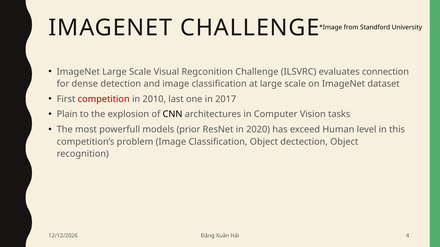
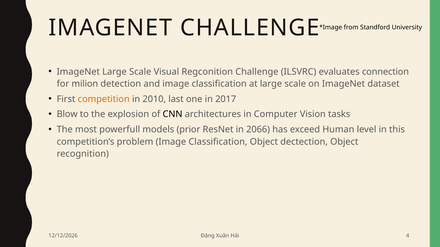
dense: dense -> milion (85, 84)
competition colour: red -> orange (104, 99)
Plain: Plain -> Blow (67, 115)
2020: 2020 -> 2066 (258, 130)
